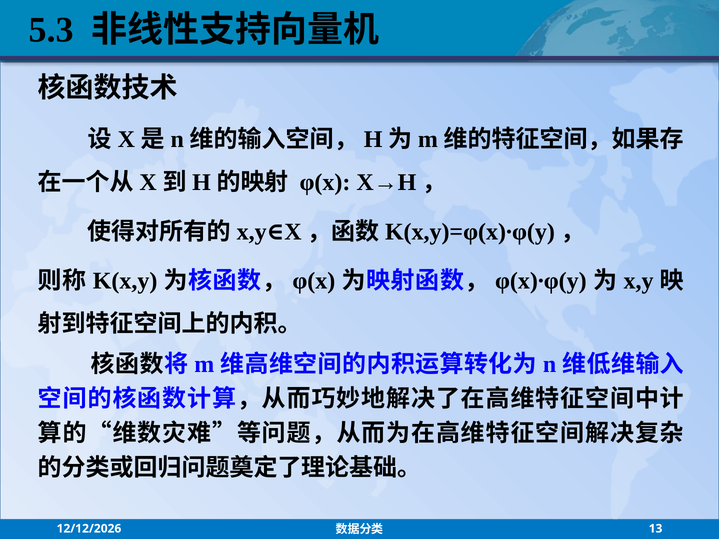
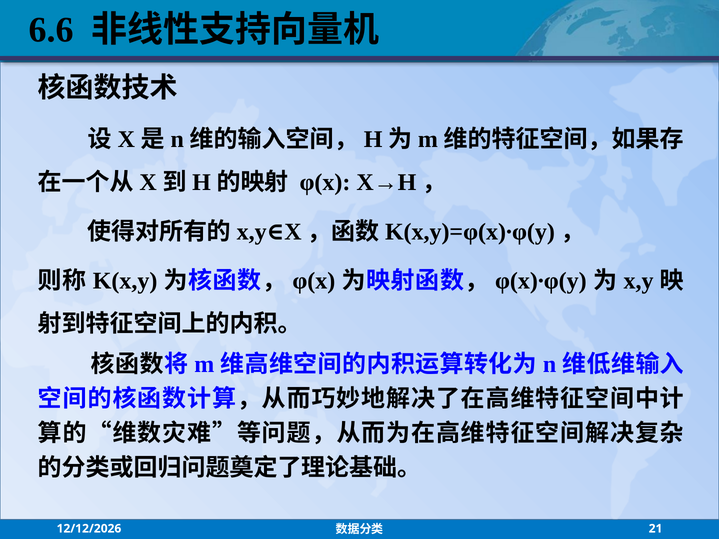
5.3: 5.3 -> 6.6 (51, 30)
13: 13 -> 21 (656, 529)
